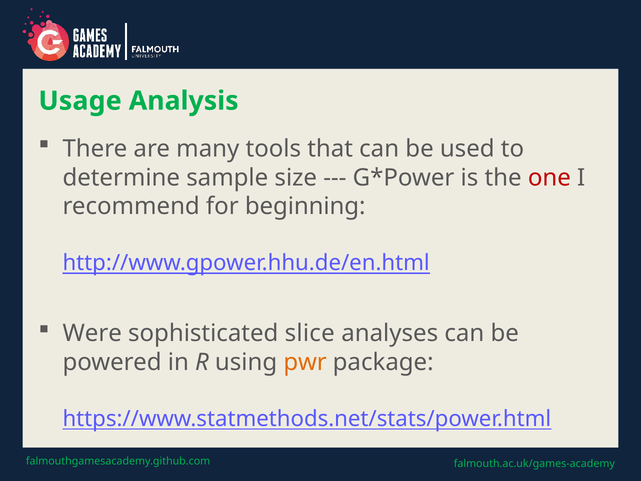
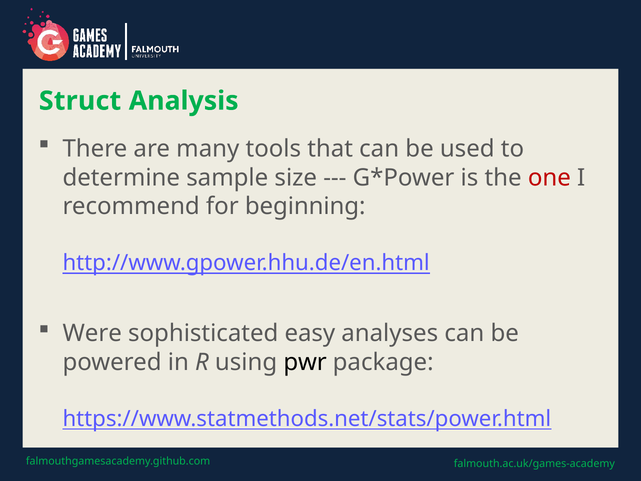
Usage: Usage -> Struct (80, 101)
slice: slice -> easy (310, 333)
pwr colour: orange -> black (305, 362)
